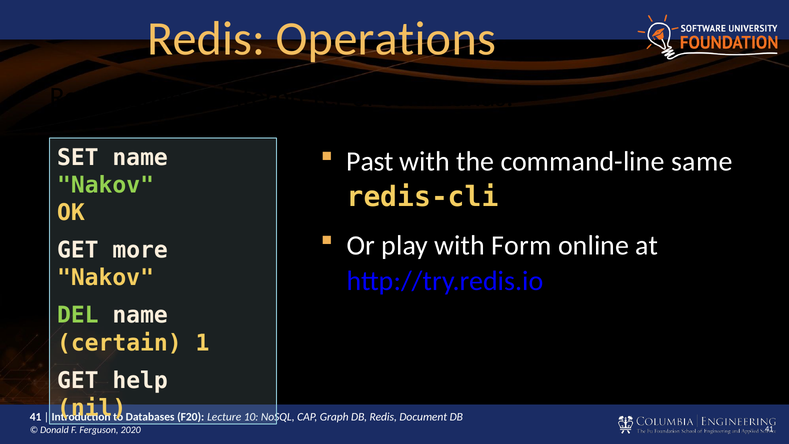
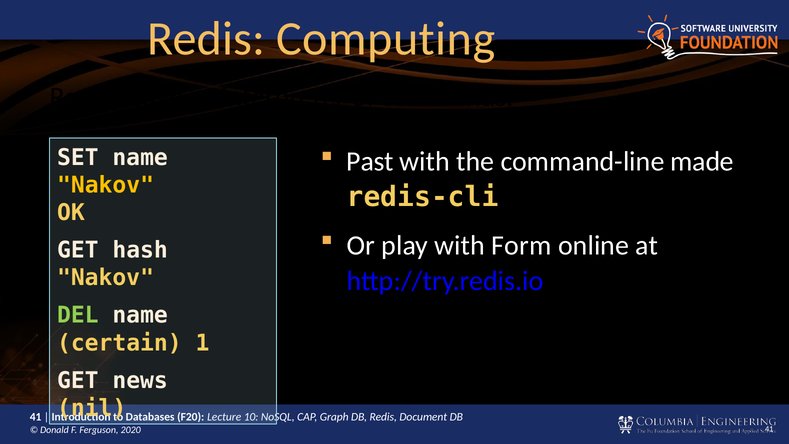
Operations: Operations -> Computing (386, 39)
same: same -> made (702, 162)
Nakov colour: light green -> yellow (106, 185)
more: more -> hash (140, 250)
help: help -> news (140, 380)
